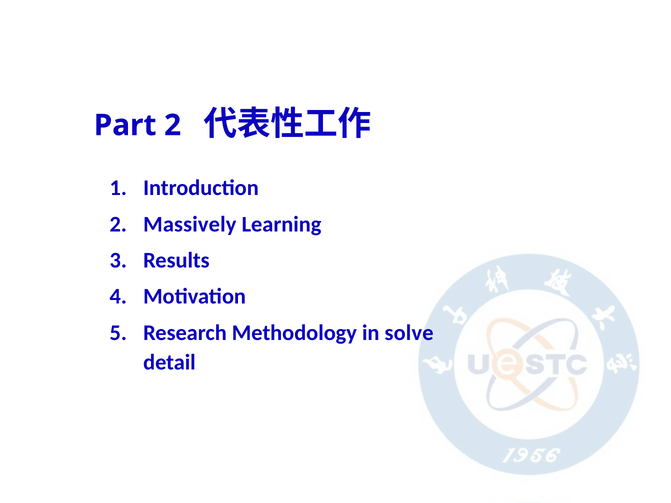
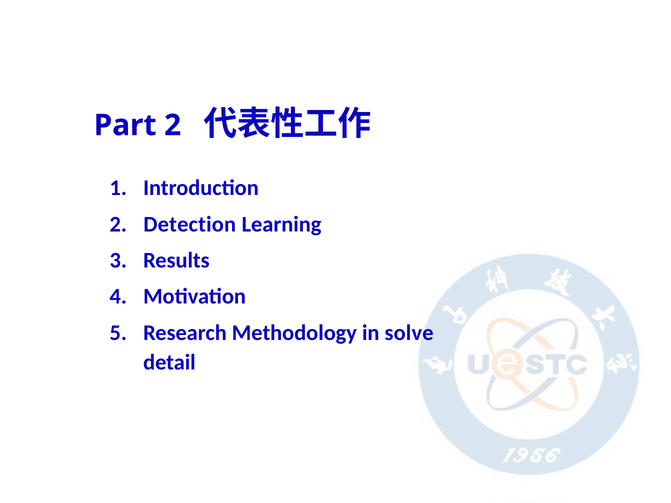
Massively: Massively -> Detection (190, 224)
